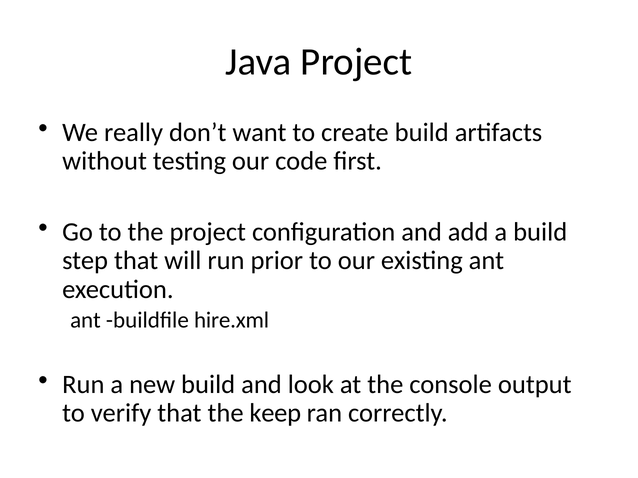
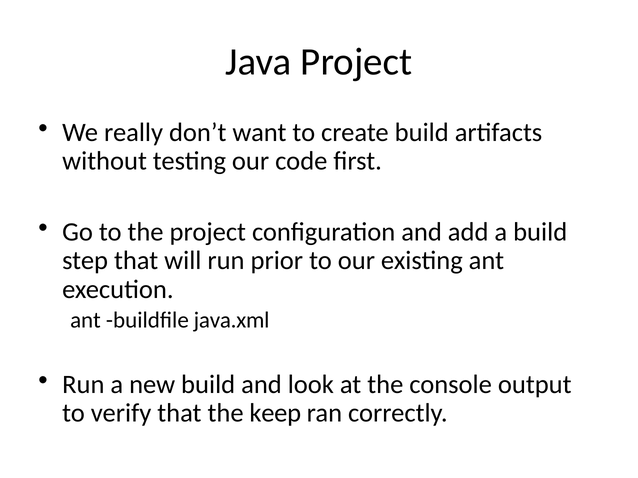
hire.xml: hire.xml -> java.xml (232, 320)
